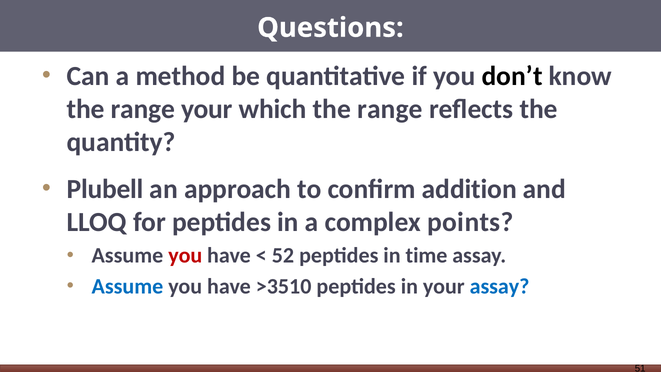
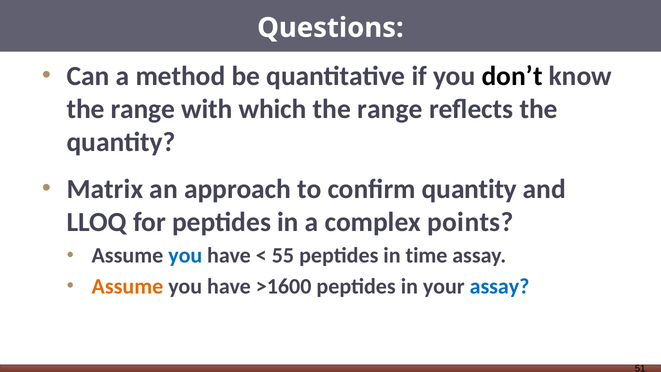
range your: your -> with (207, 109)
Plubell: Plubell -> Matrix (105, 189)
confirm addition: addition -> quantity (469, 189)
you colour: red -> blue (185, 256)
52: 52 -> 55 (283, 256)
Assume colour: blue -> orange (127, 286)
>3510: >3510 -> >1600 (284, 286)
